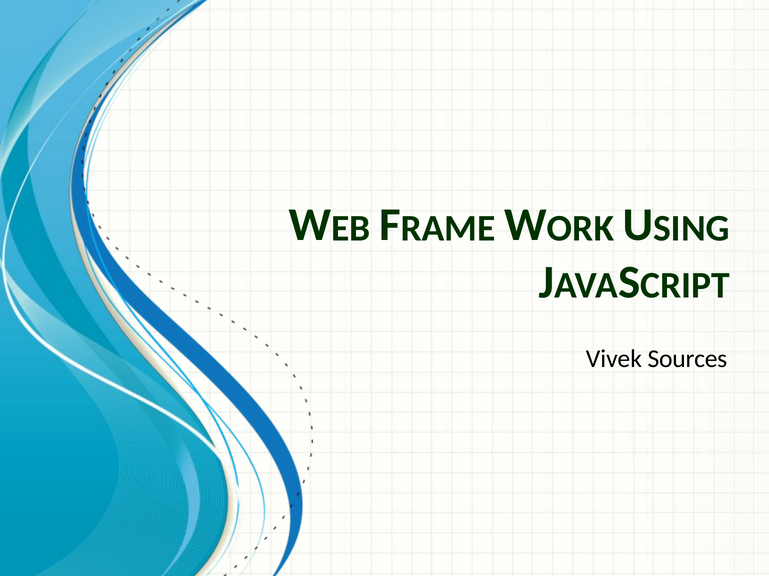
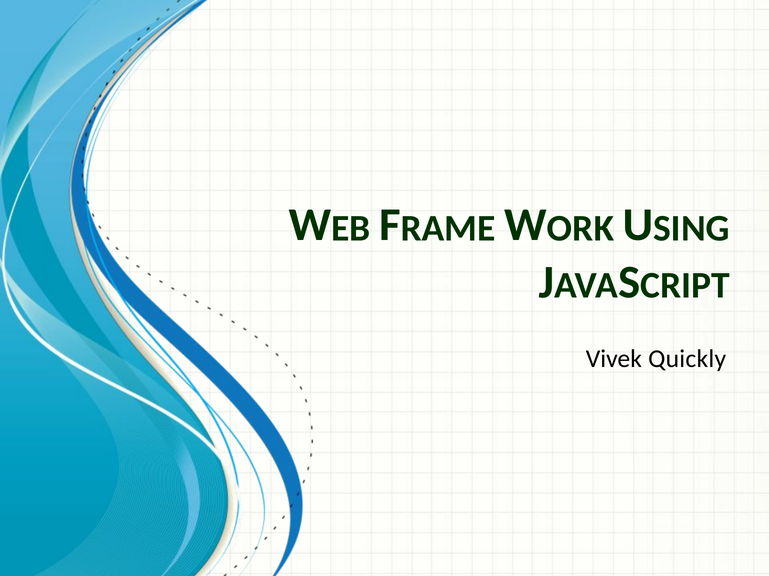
Sources: Sources -> Quickly (687, 359)
